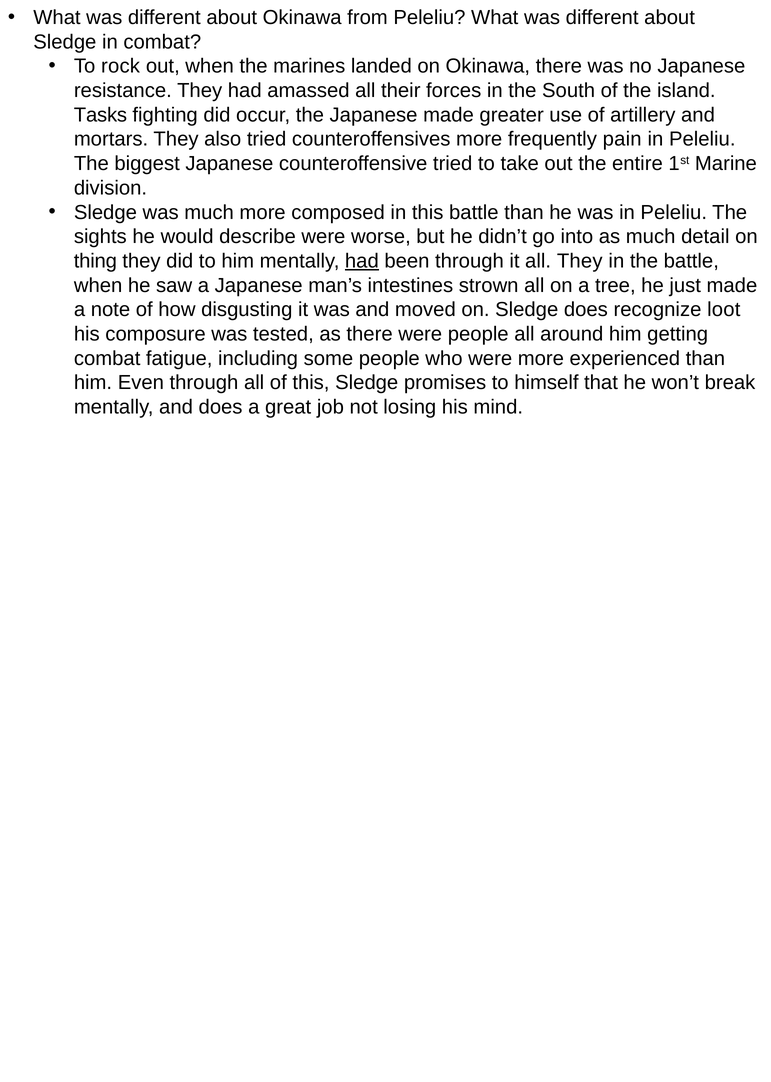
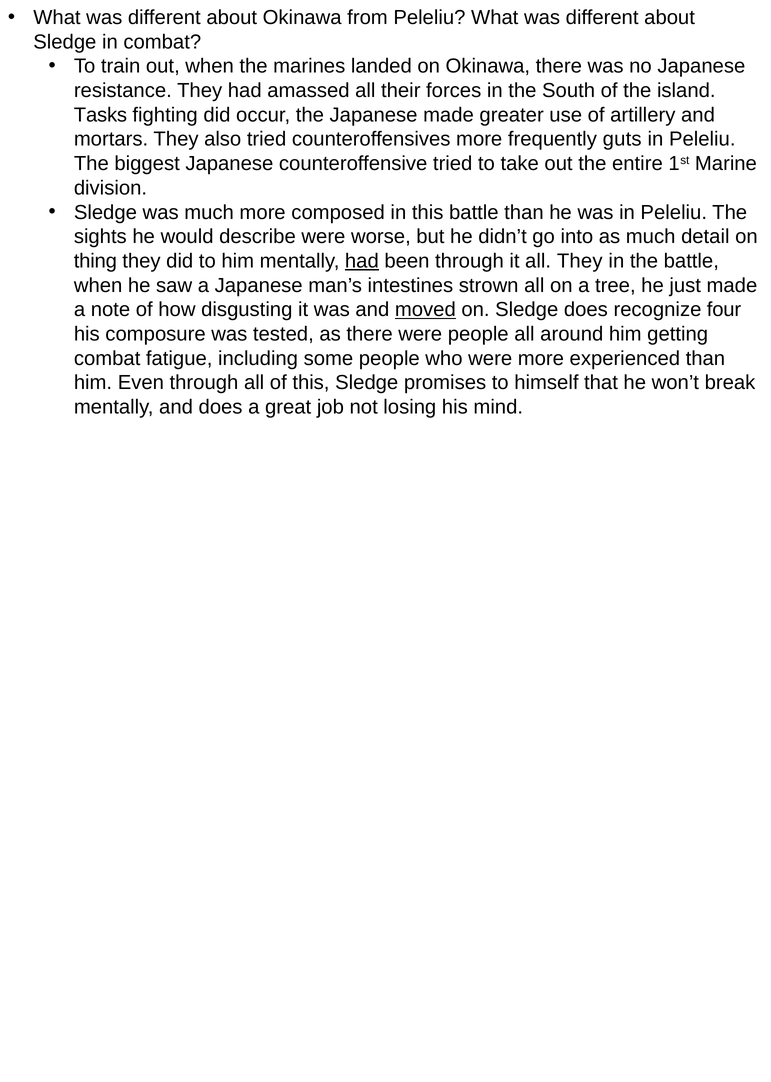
rock: rock -> train (121, 66)
pain: pain -> guts (622, 139)
moved underline: none -> present (425, 310)
loot: loot -> four (724, 310)
